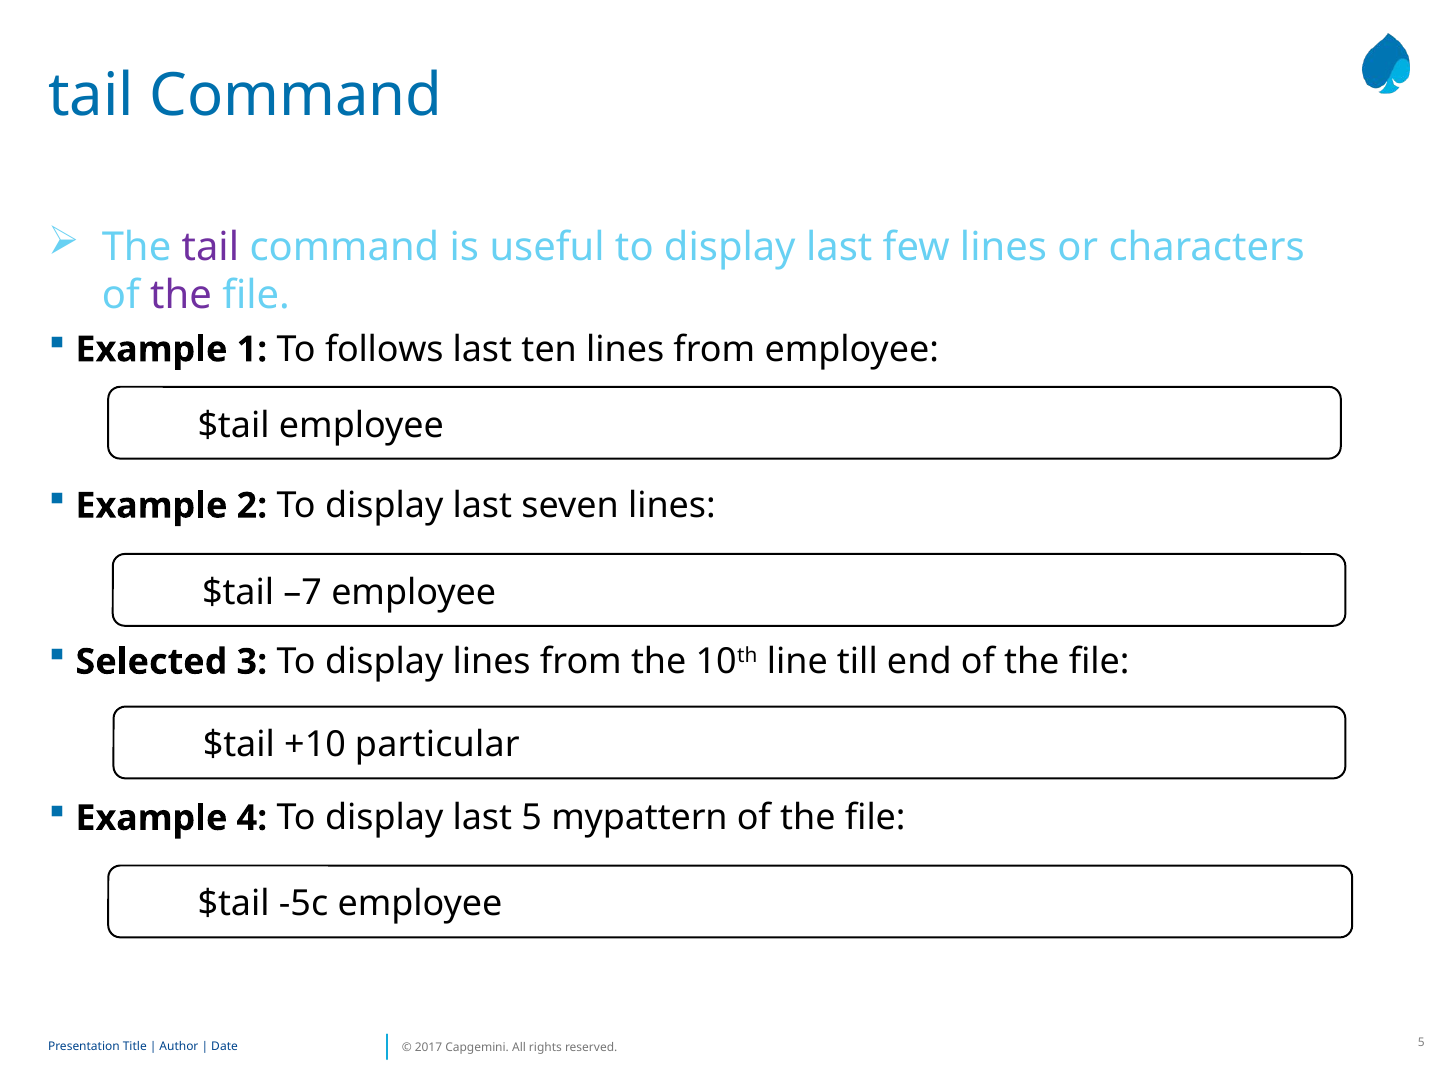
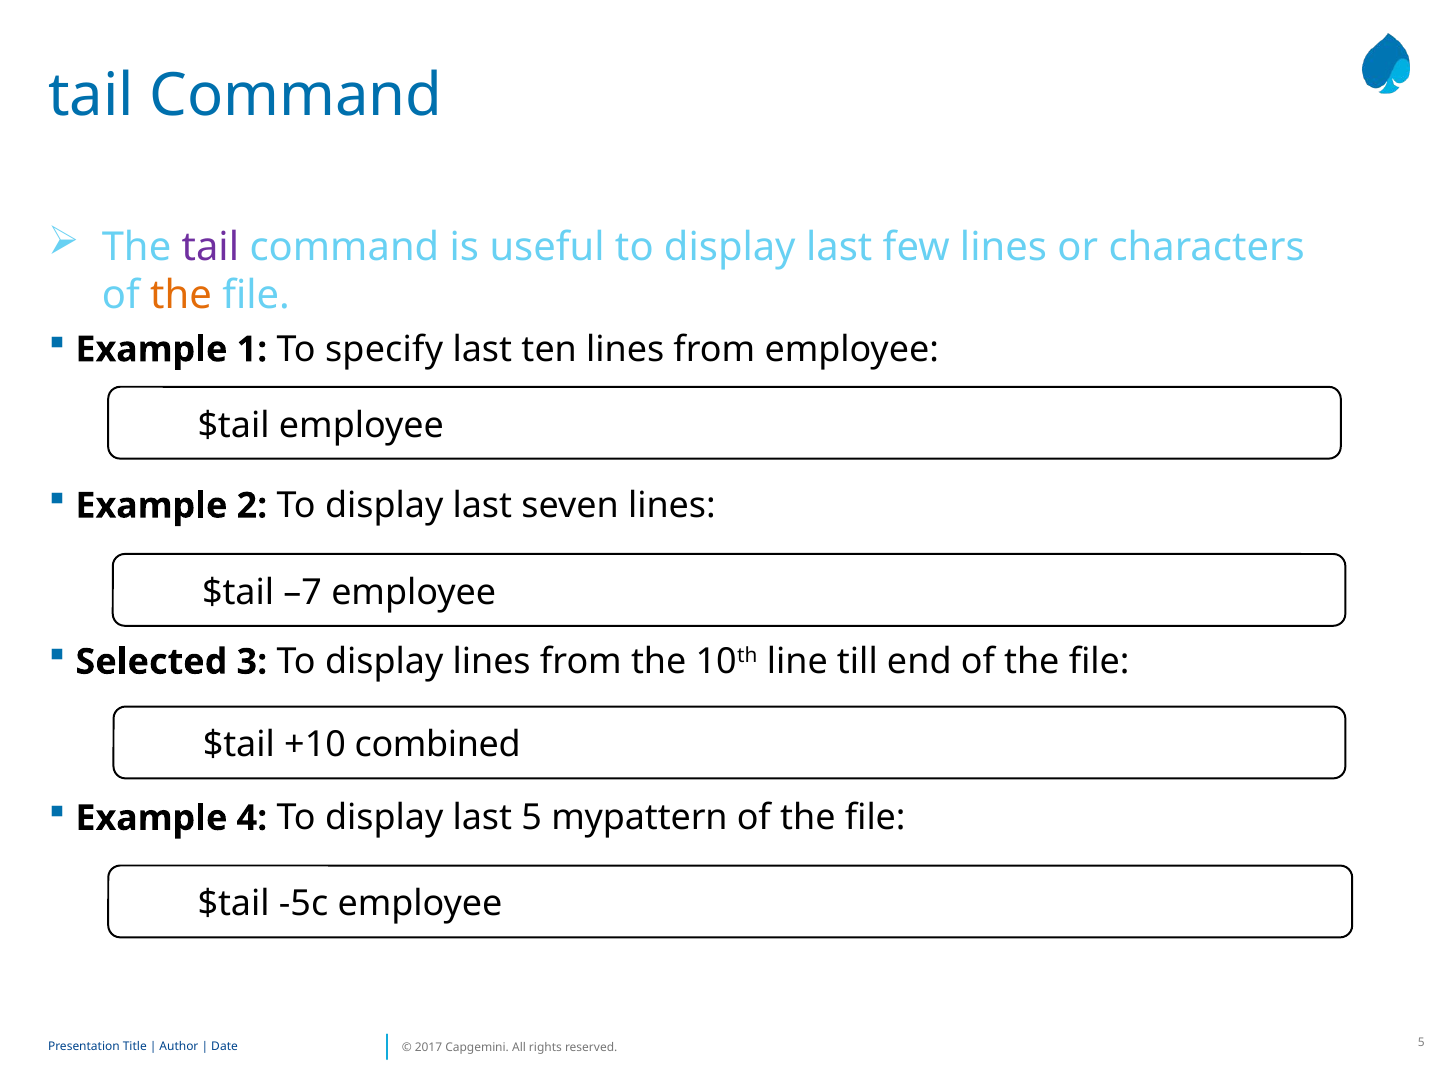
the colour: purple -> orange (181, 295)
follows: follows -> specify (384, 349)
particular: particular -> combined (438, 745)
